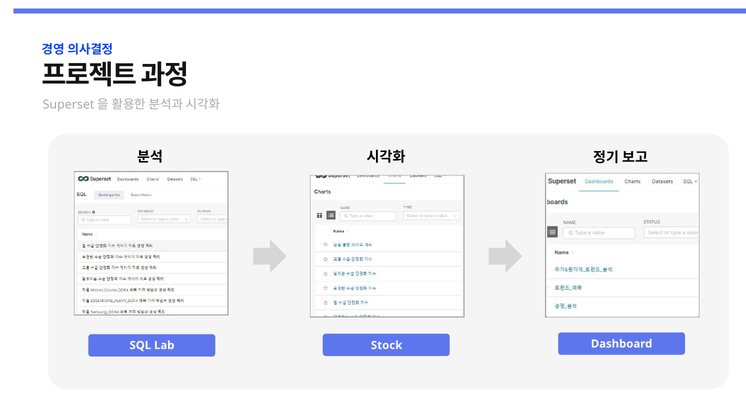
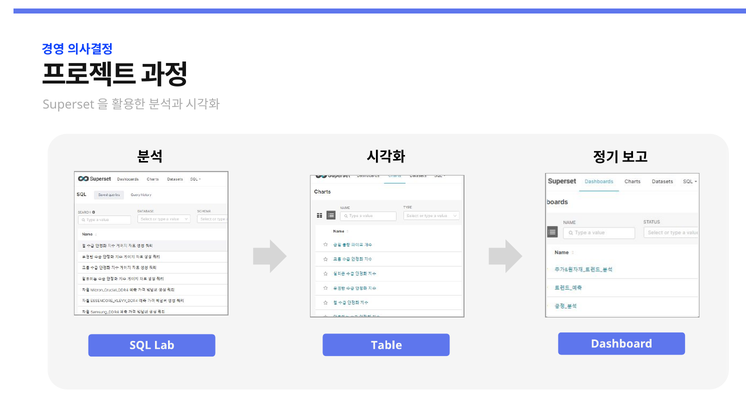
Stock: Stock -> Table (387, 346)
